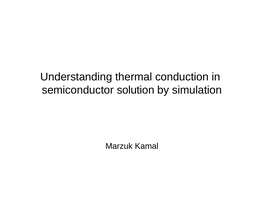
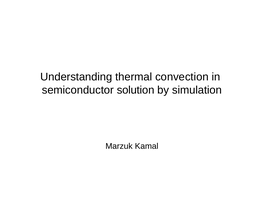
conduction: conduction -> convection (182, 77)
